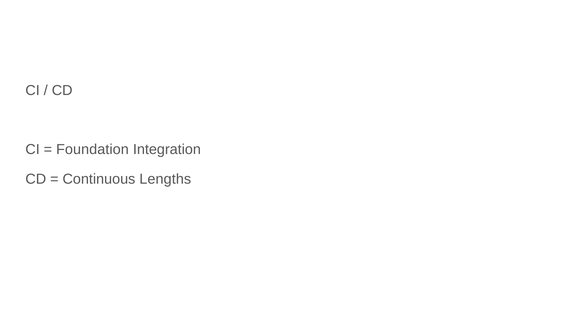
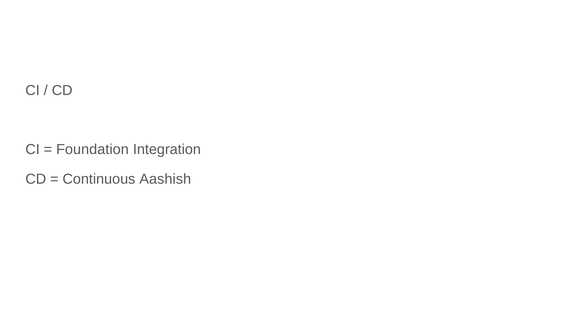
Lengths: Lengths -> Aashish (165, 179)
